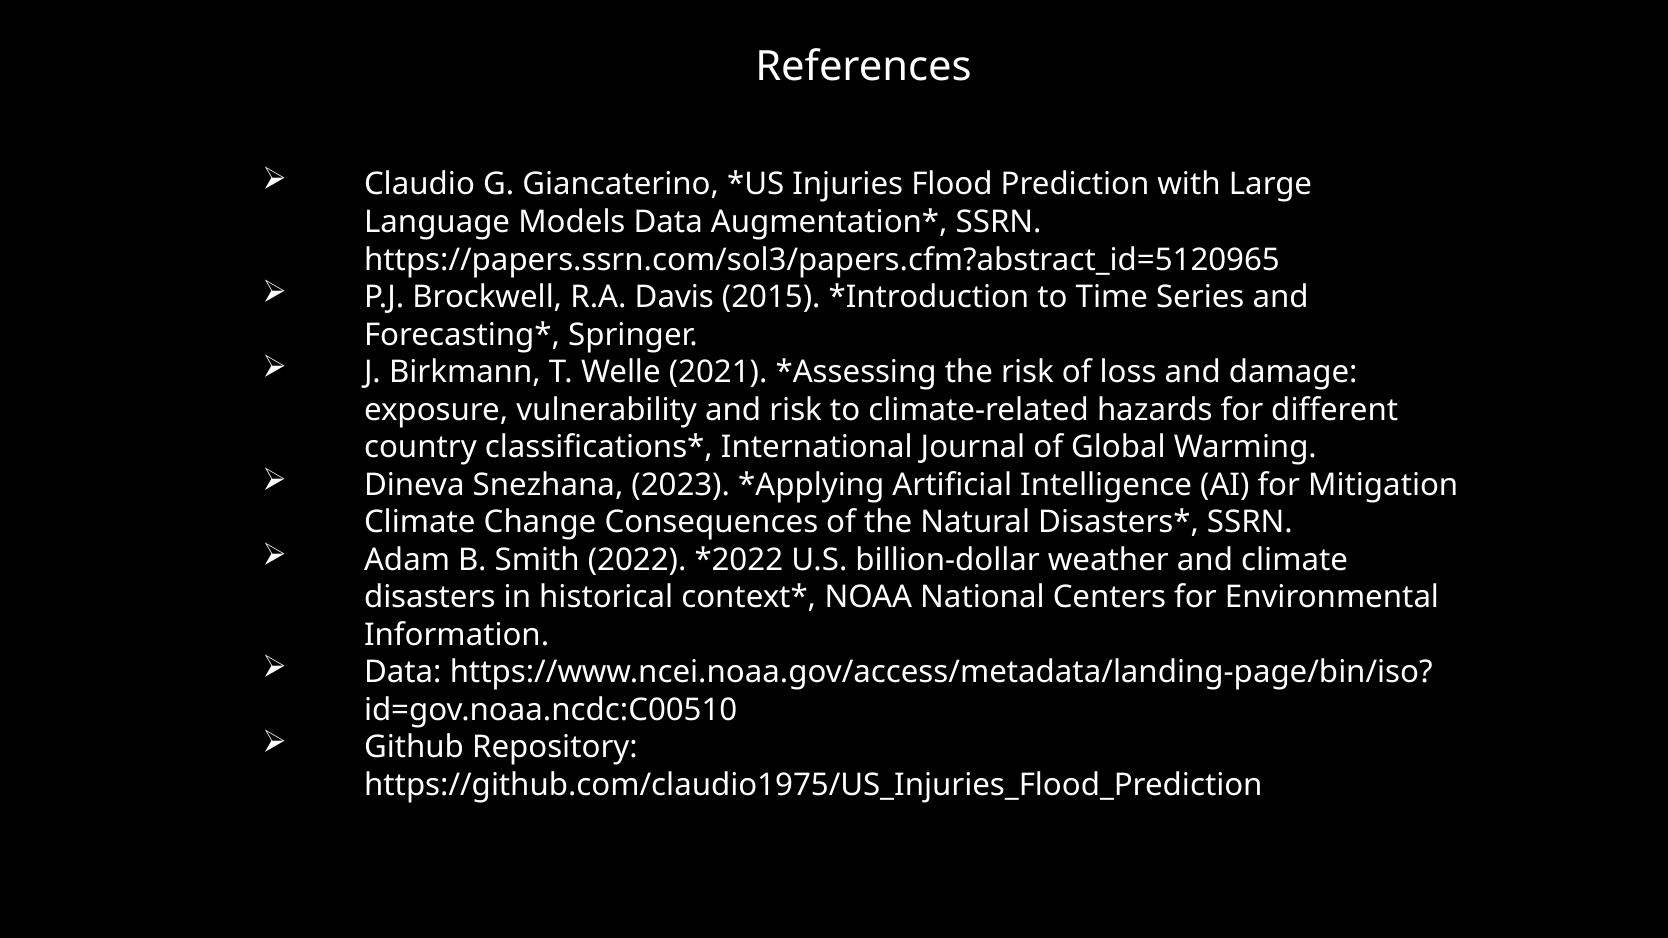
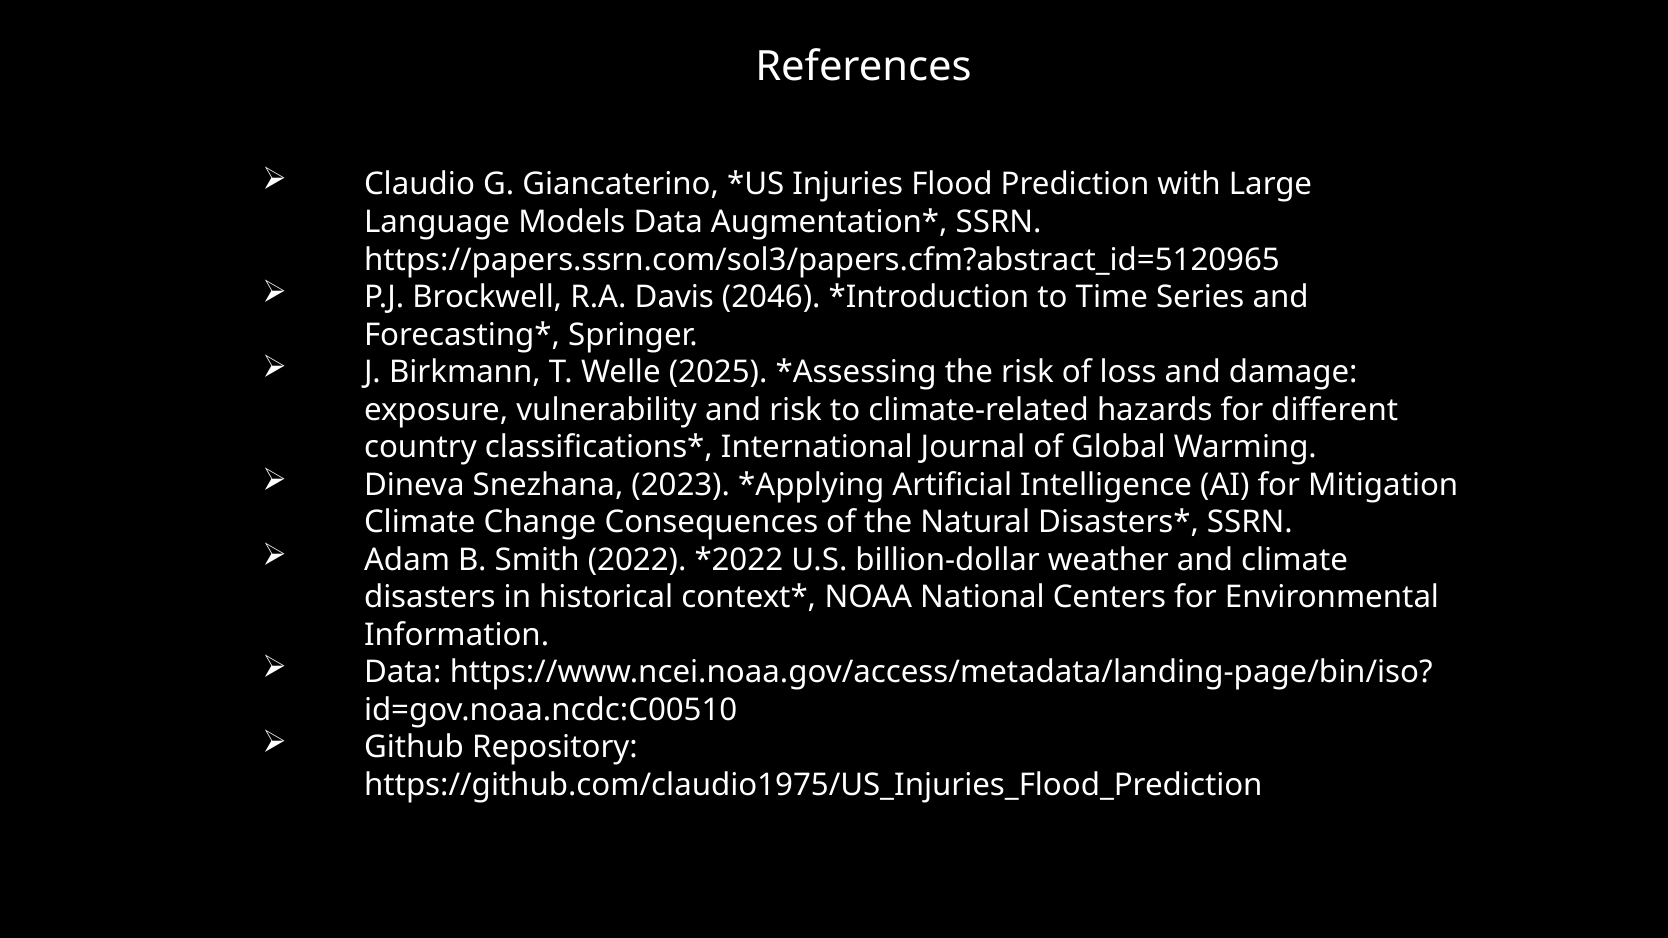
2015: 2015 -> 2046 (771, 297)
2021: 2021 -> 2025 (718, 372)
